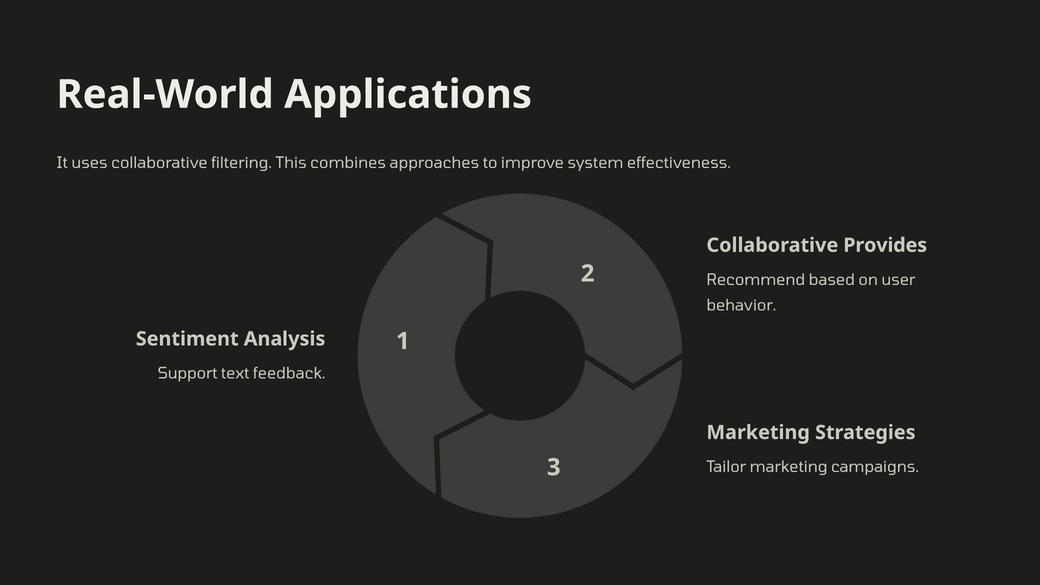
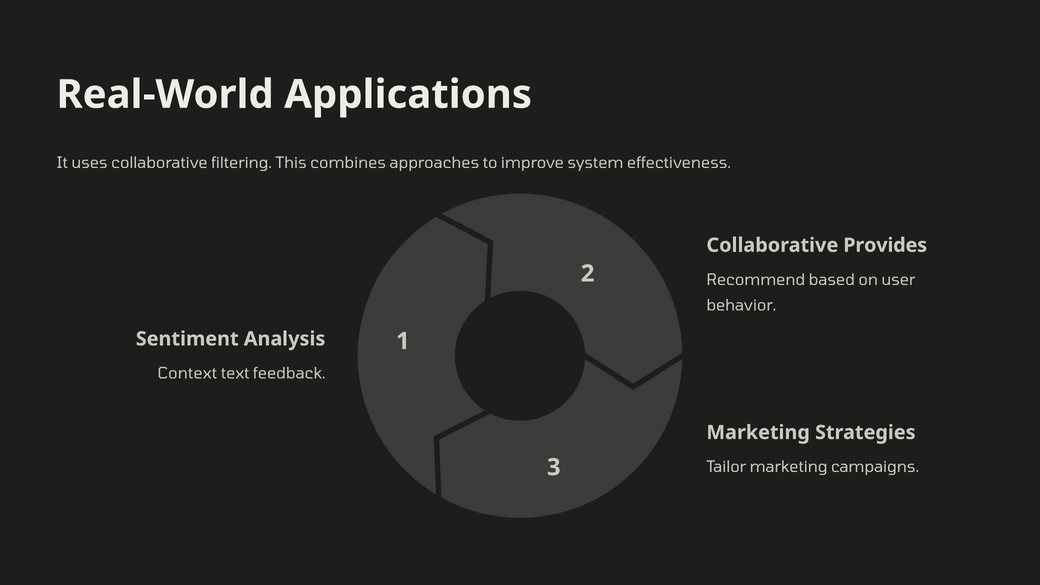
Support: Support -> Context (187, 374)
